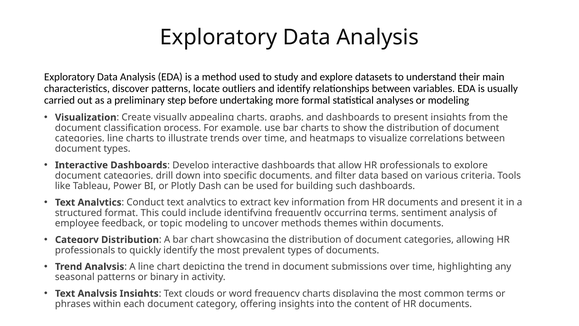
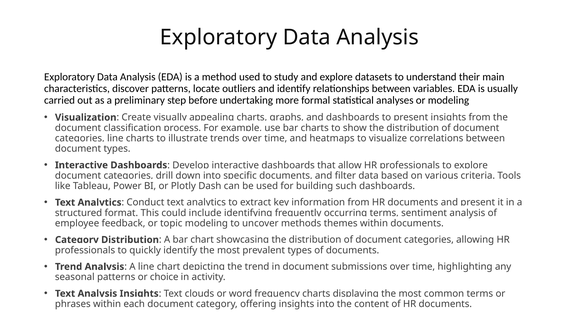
binary: binary -> choice (164, 277)
